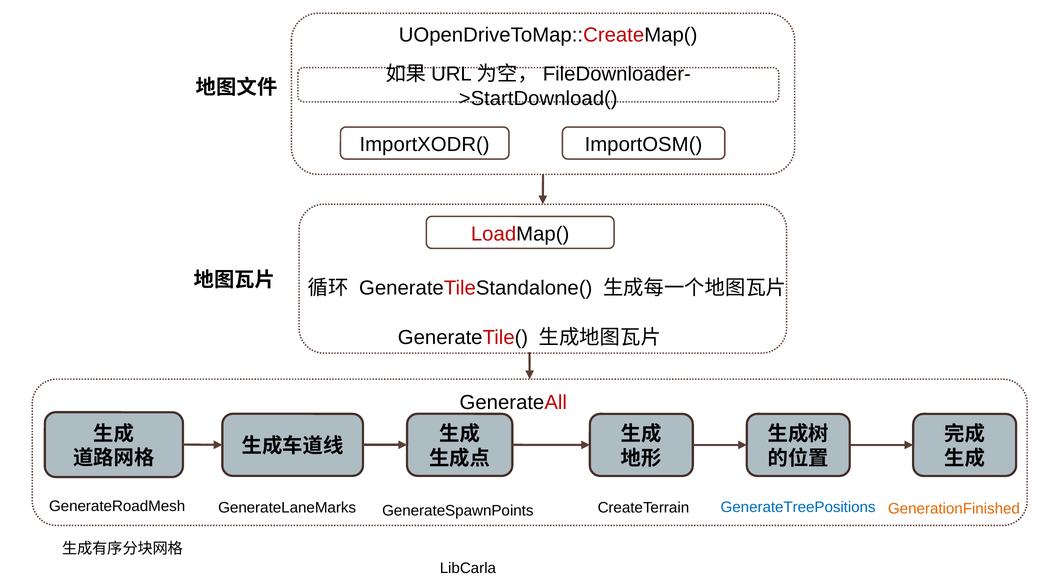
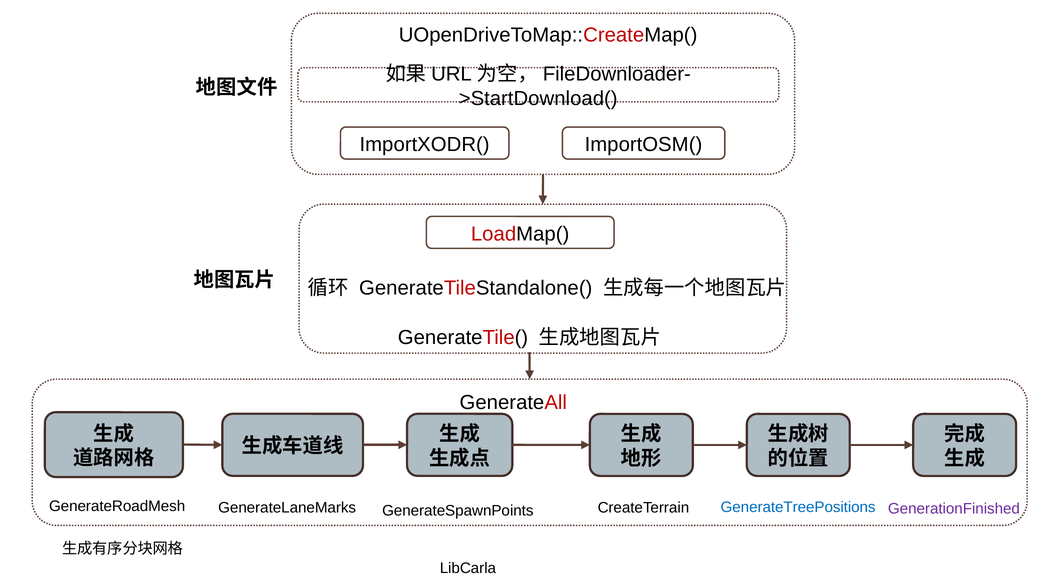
GenerationFinished colour: orange -> purple (954, 509)
